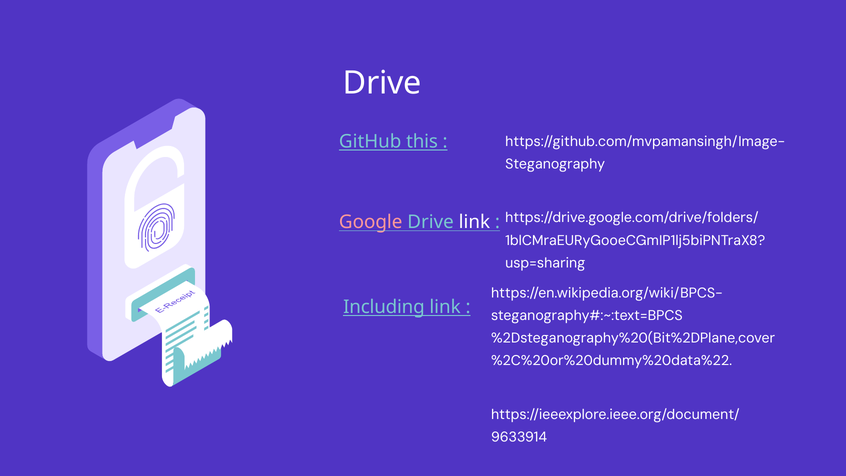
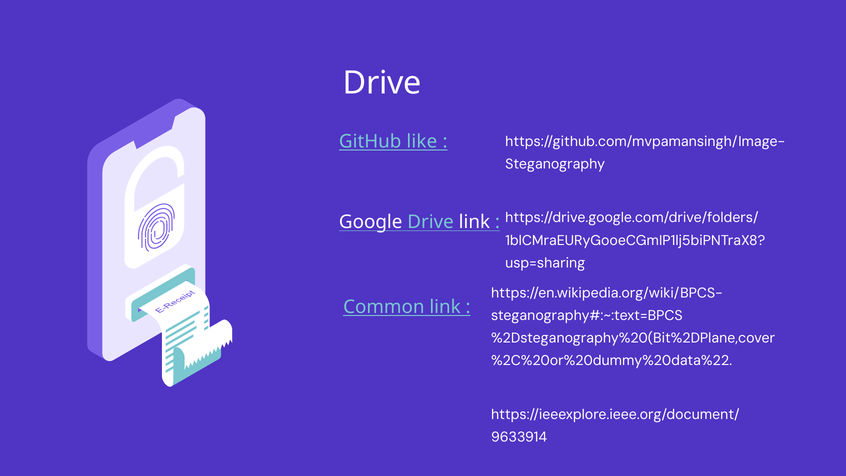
this: this -> like (422, 141)
Google colour: pink -> white (371, 222)
Including: Including -> Common (384, 307)
